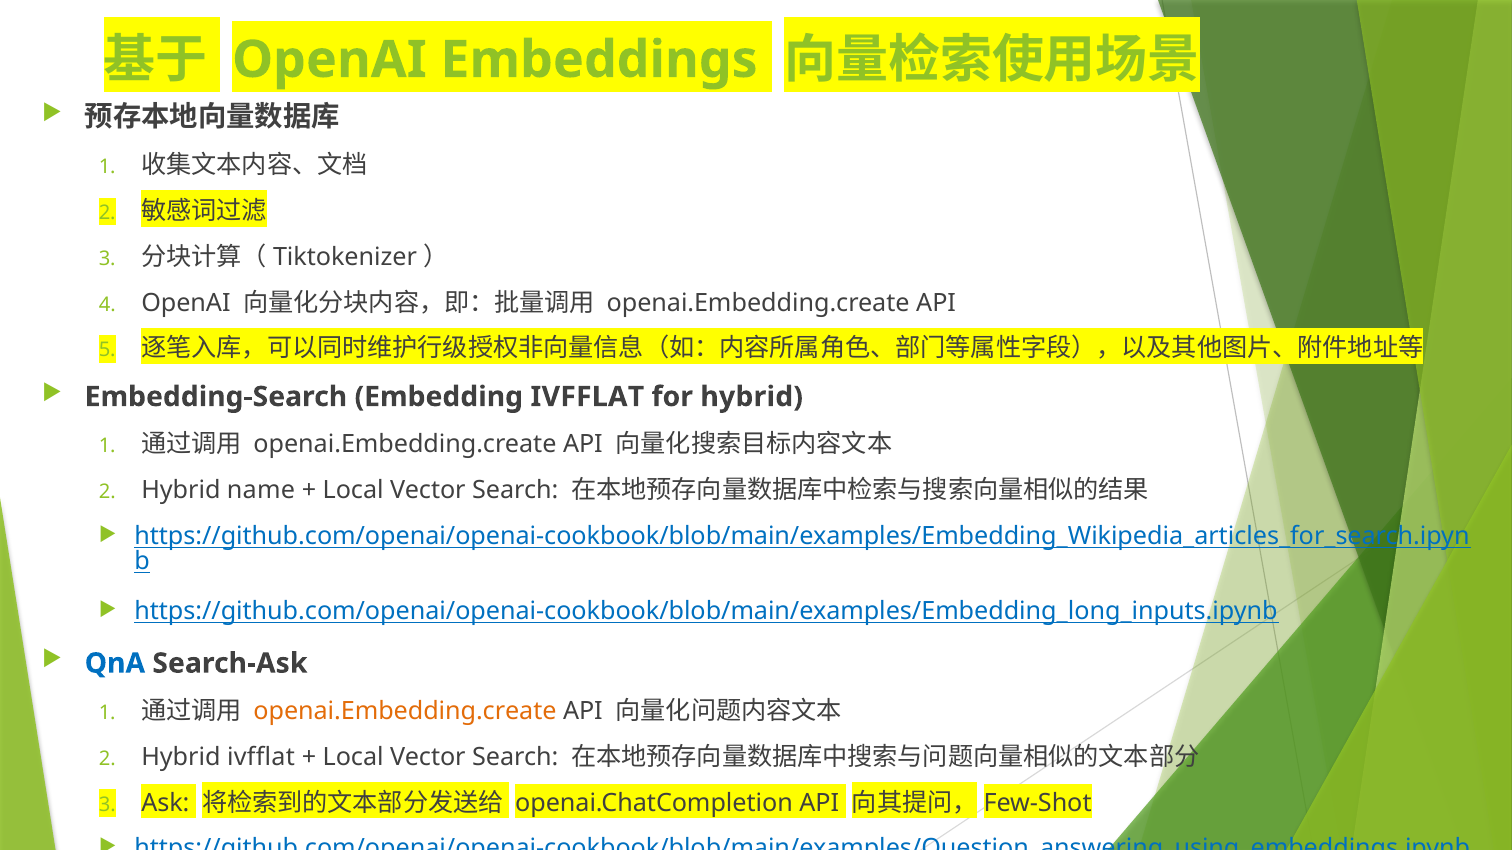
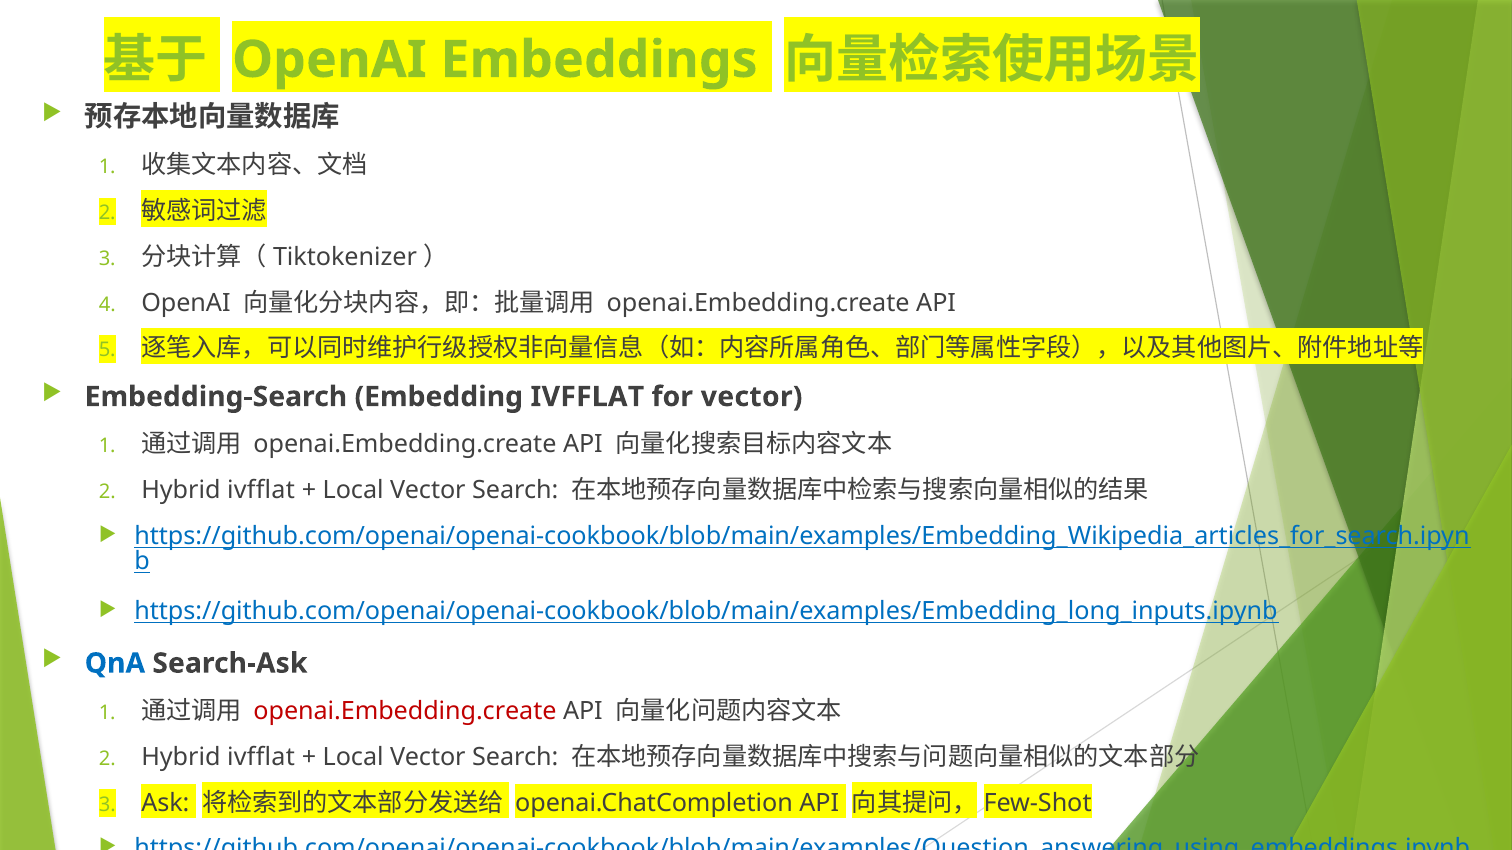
for hybrid: hybrid -> vector (752, 397)
name: name -> ivfflat (261, 491)
openai.Embedding.create colour: orange -> red (405, 711)
